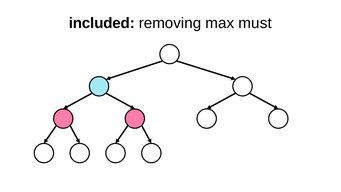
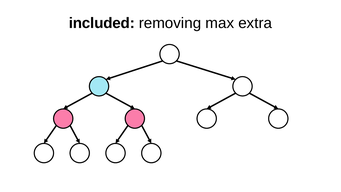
must: must -> extra (255, 23)
